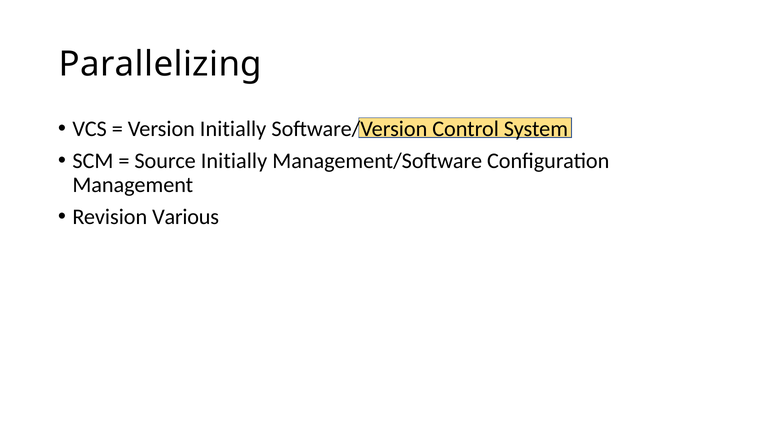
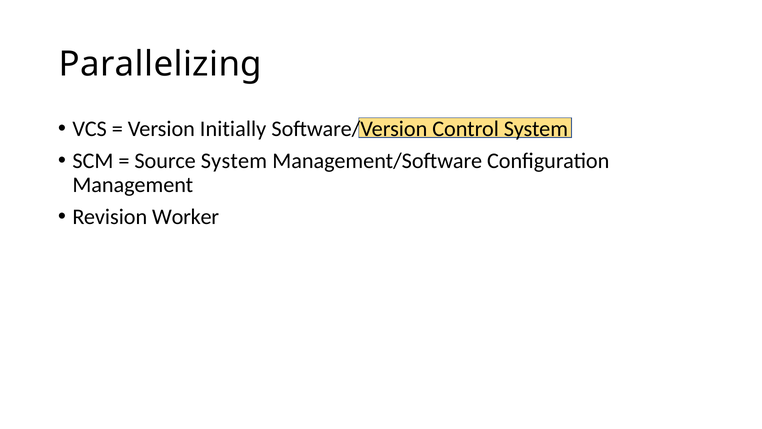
Source Initially: Initially -> System (234, 161)
Various: Various -> Worker (186, 217)
